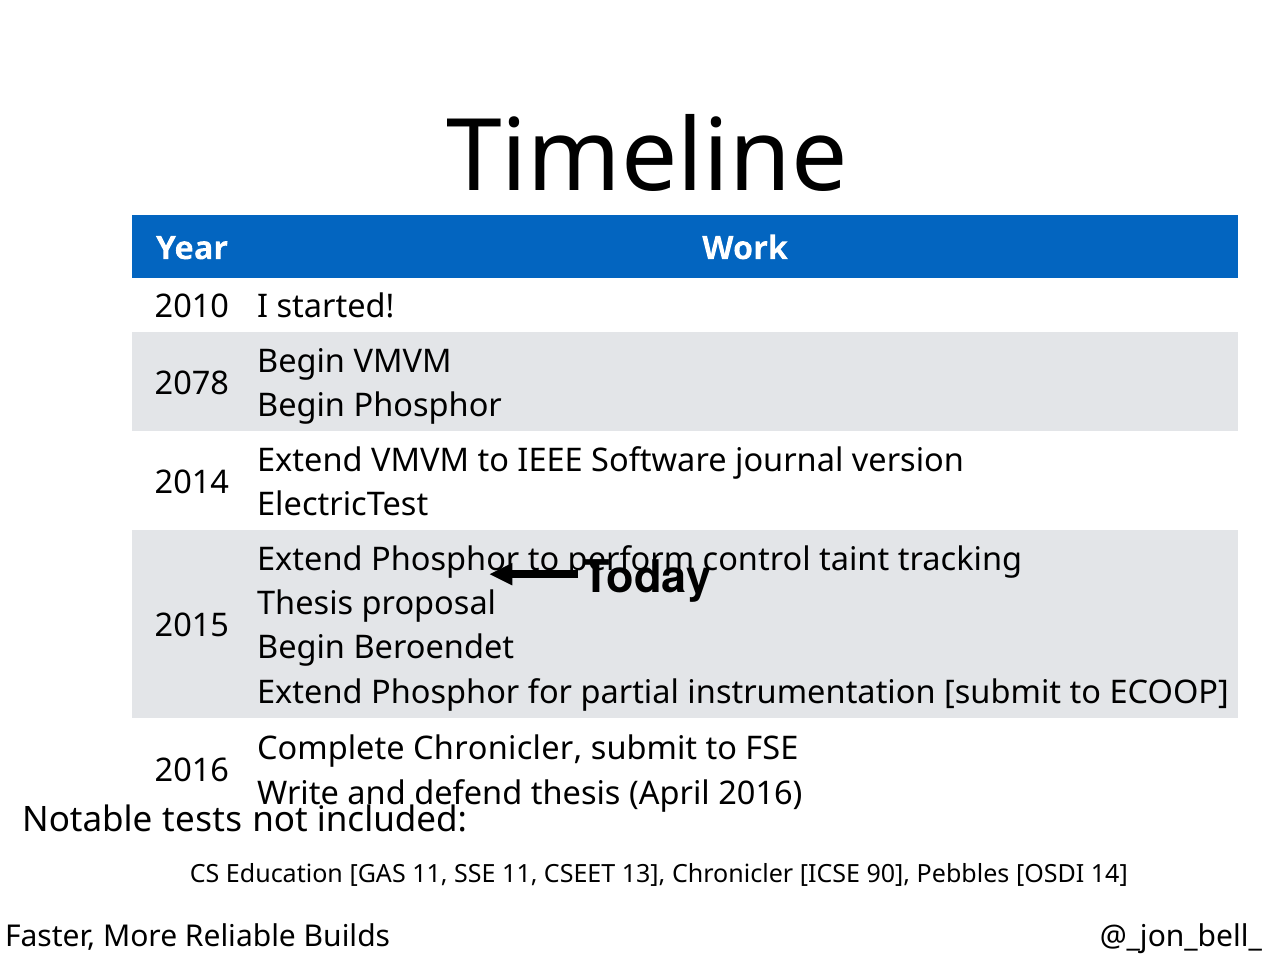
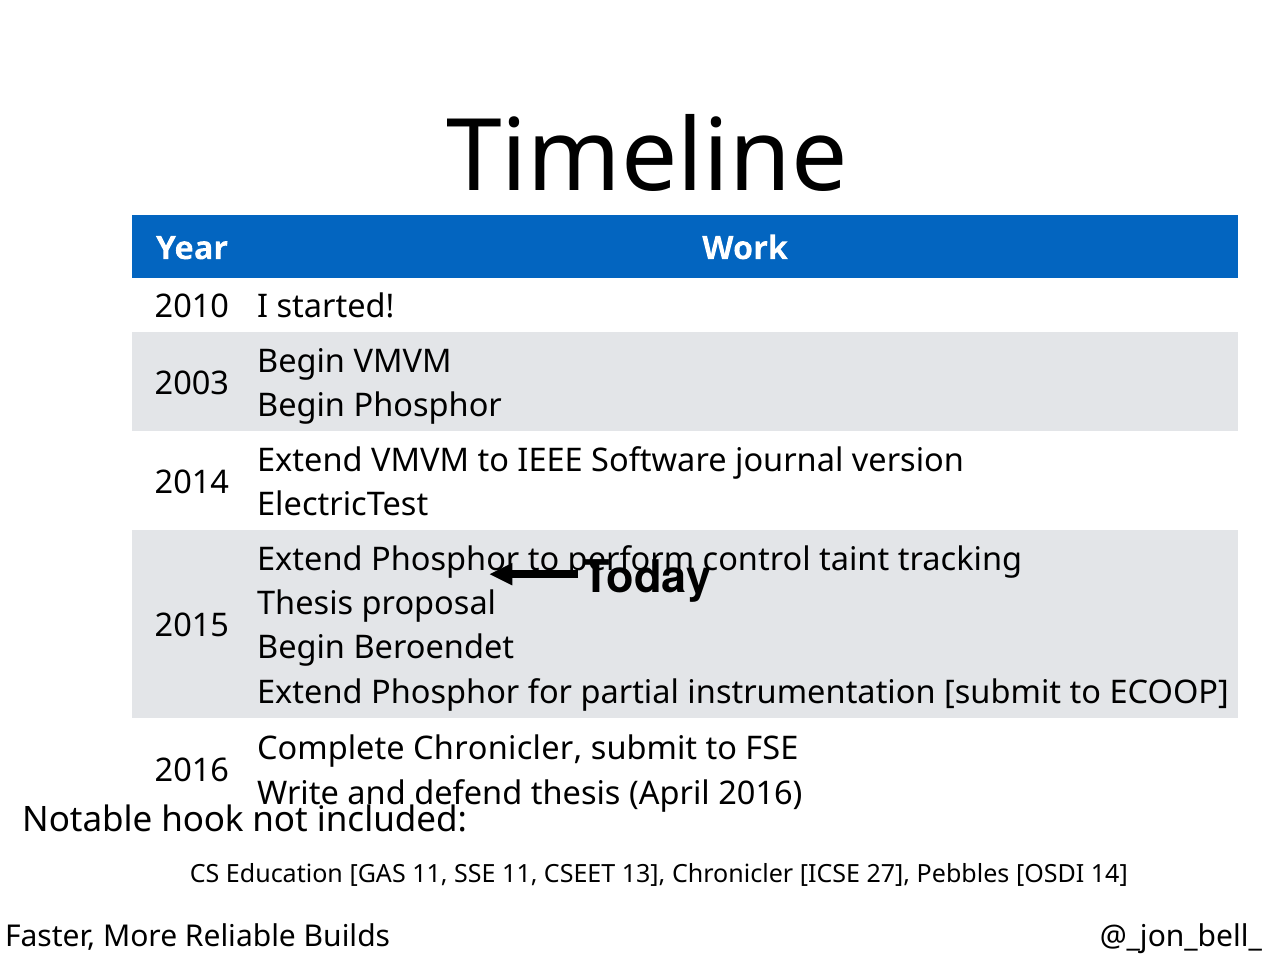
2078: 2078 -> 2003 (192, 384)
tests: tests -> hook (203, 820)
90: 90 -> 27 (888, 874)
